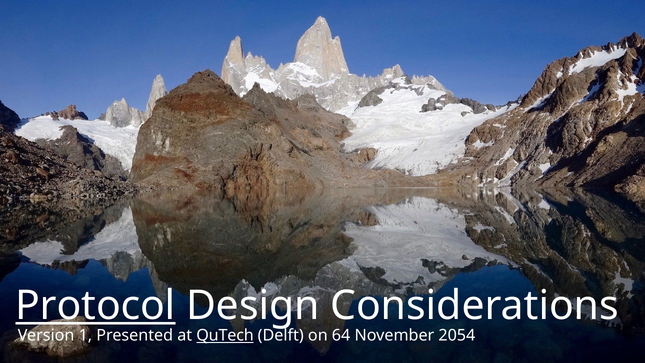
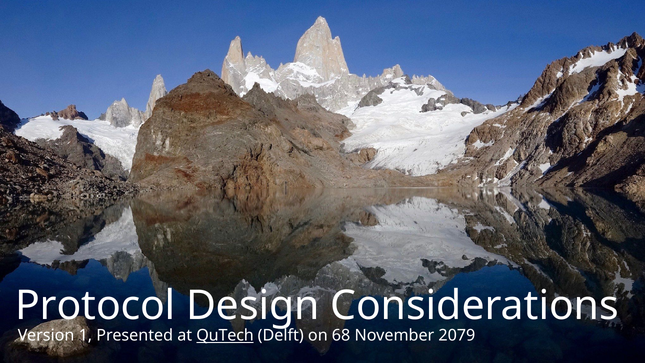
Protocol underline: present -> none (95, 306)
64: 64 -> 68 (341, 335)
2054: 2054 -> 2079 (457, 335)
